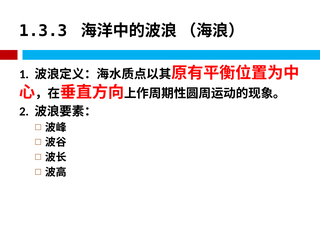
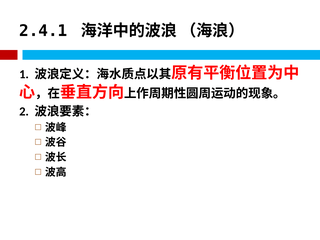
1.3.3: 1.3.3 -> 2.4.1 (43, 31)
